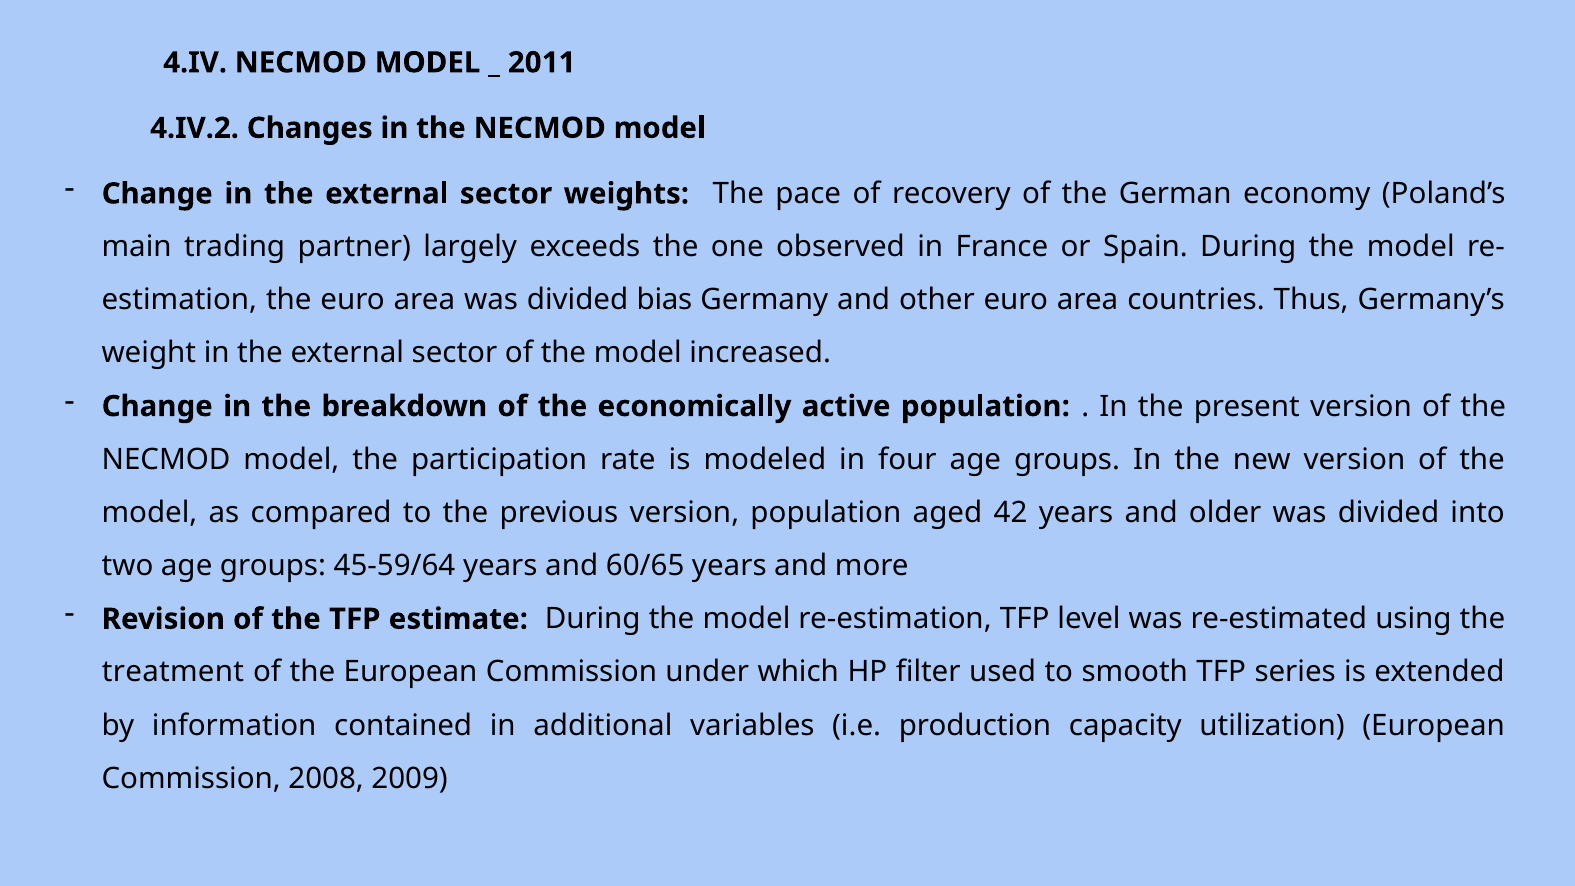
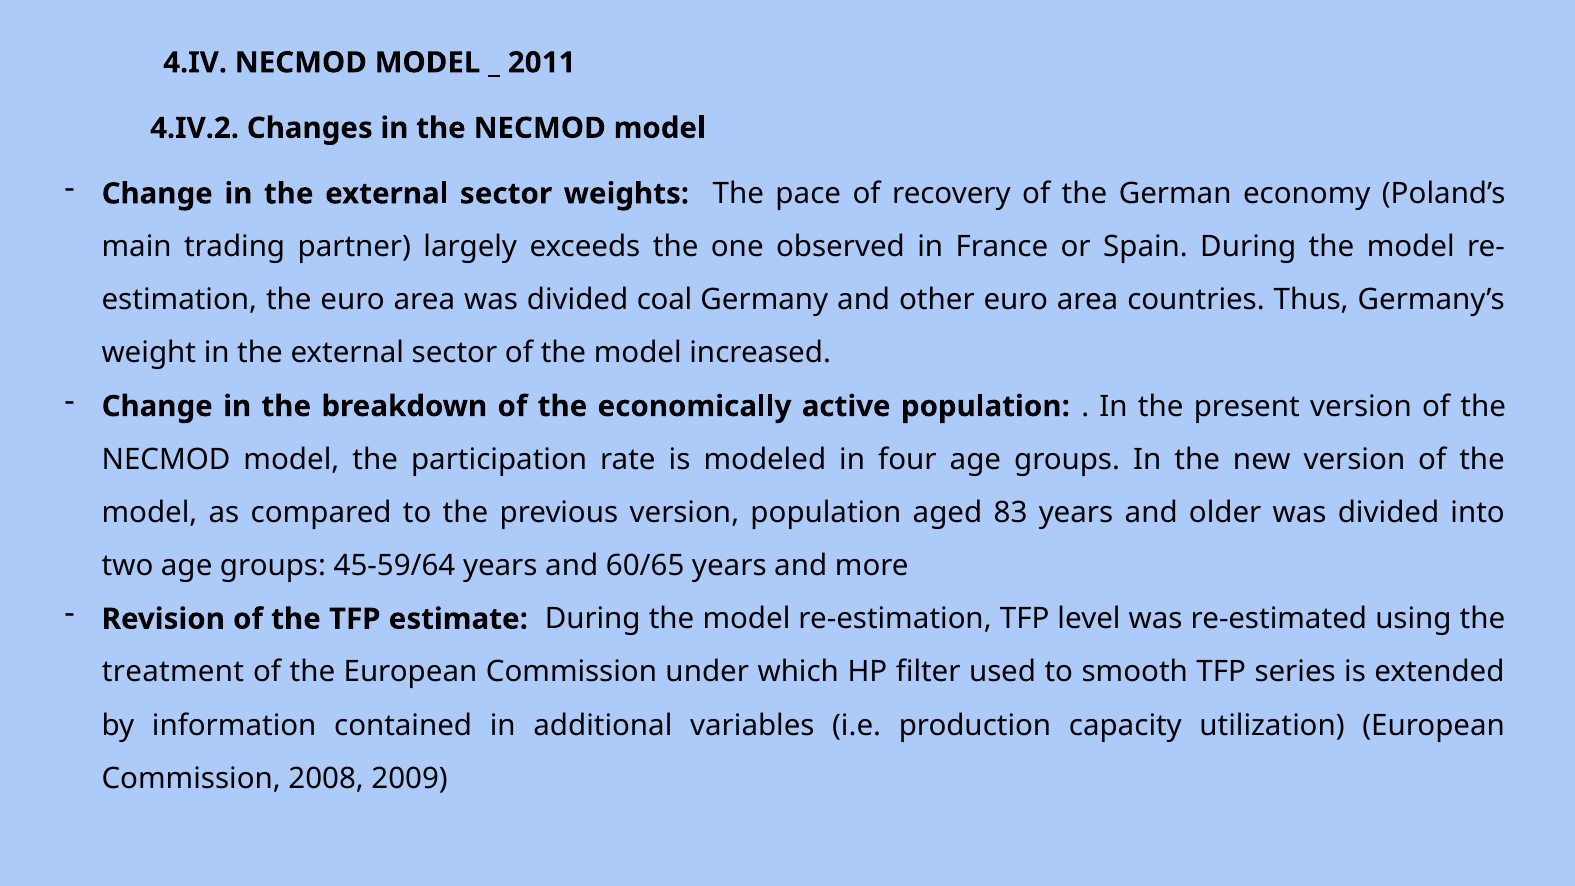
bias: bias -> coal (664, 300)
42: 42 -> 83 (1011, 513)
